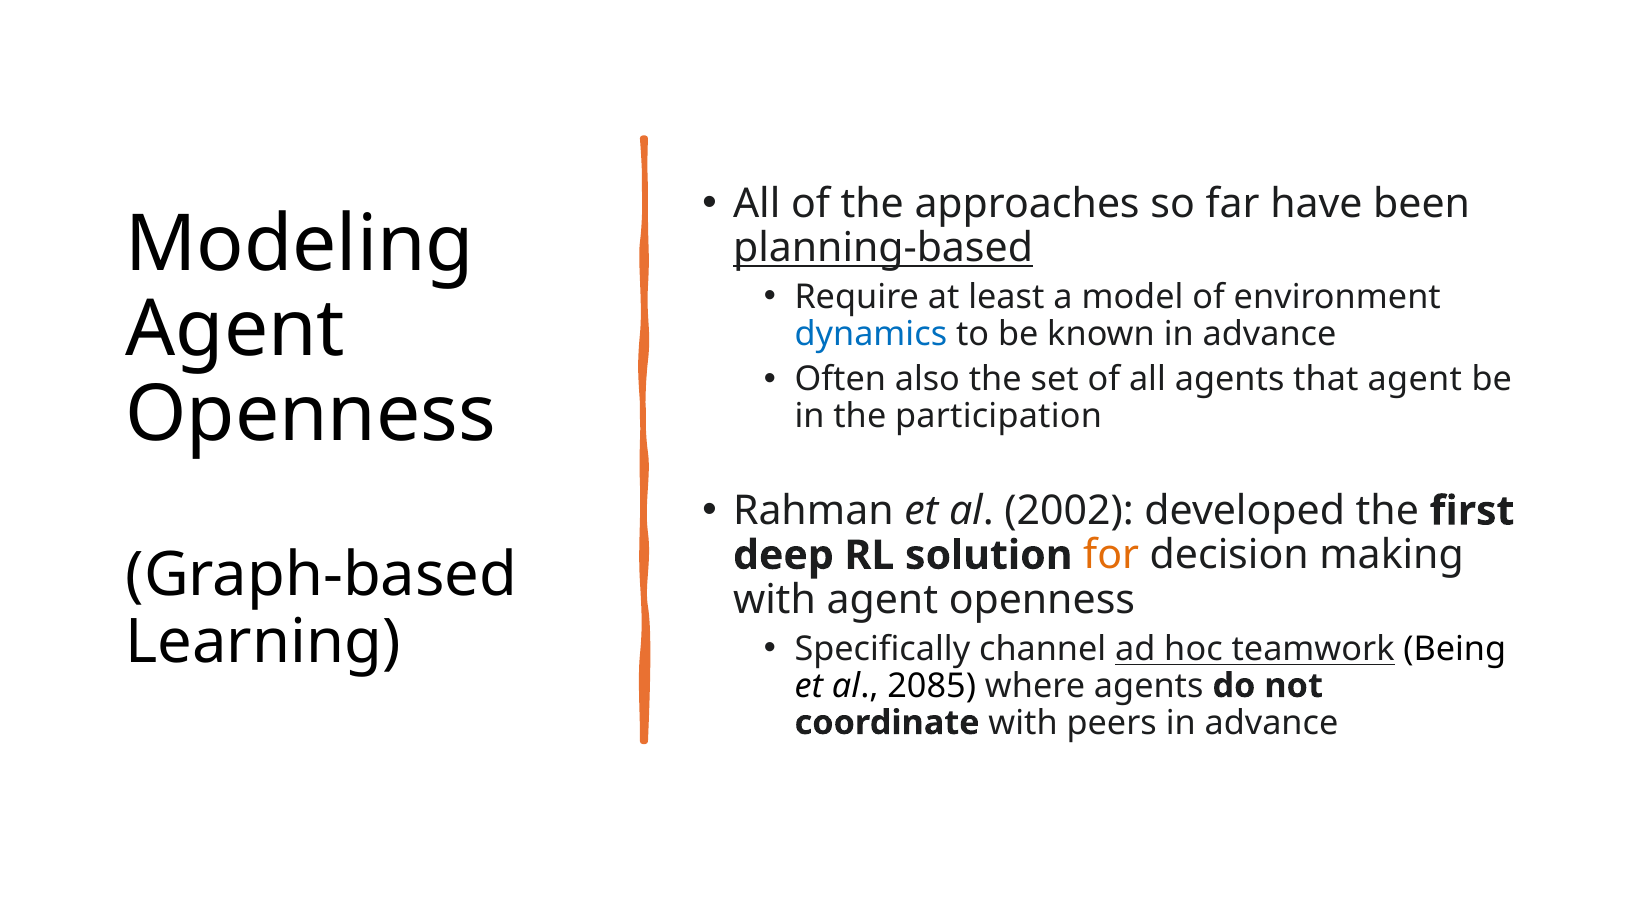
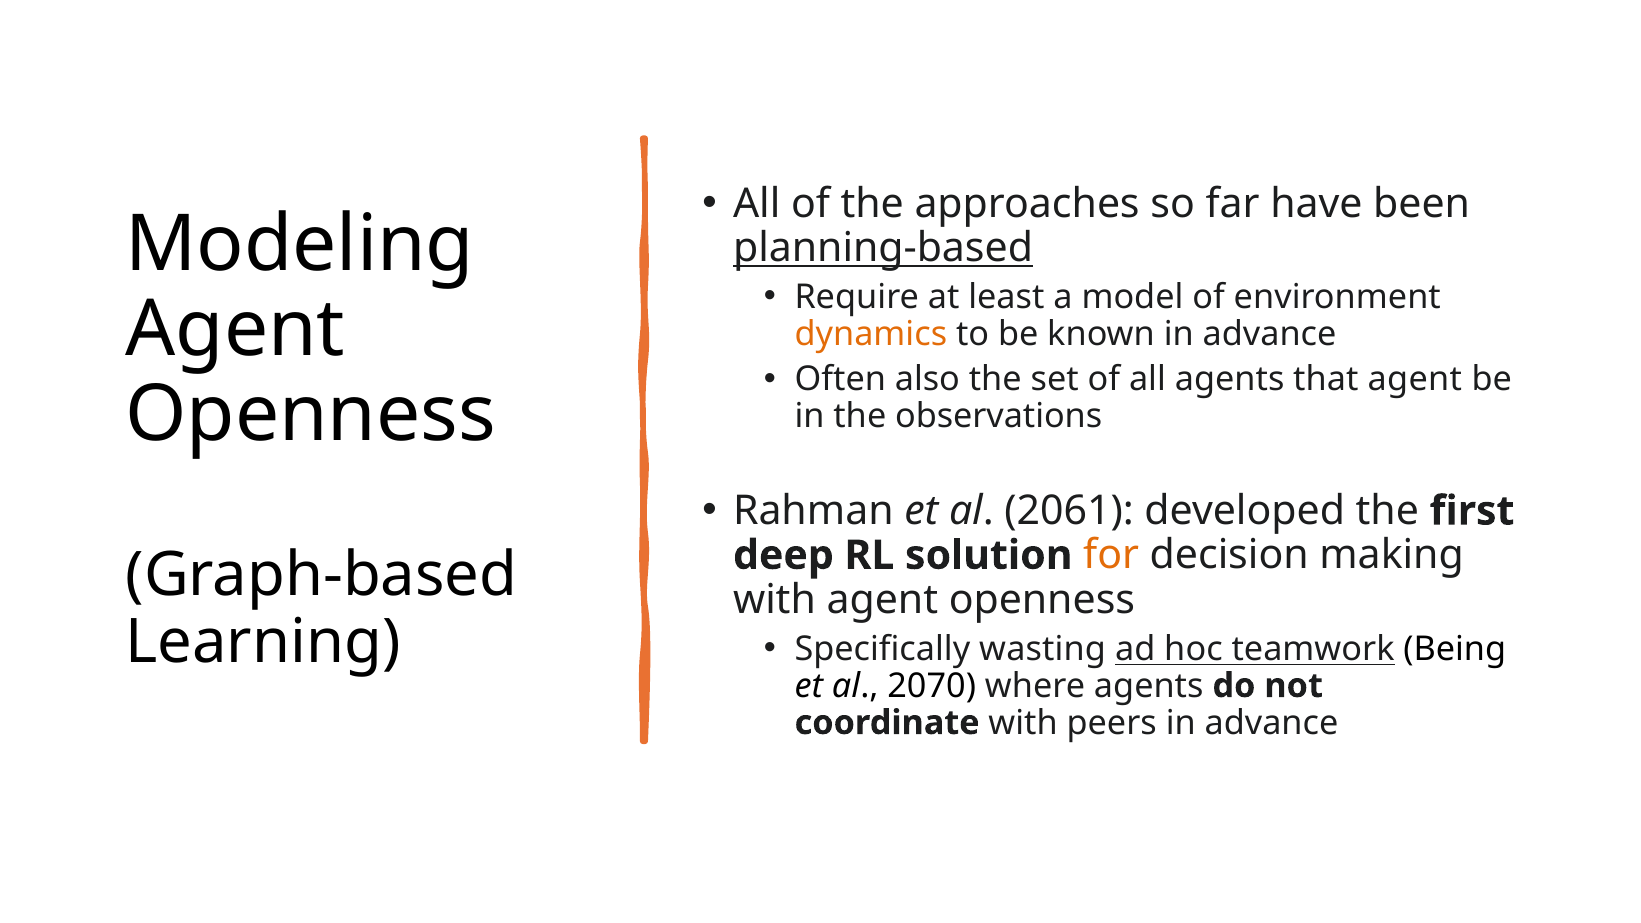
dynamics colour: blue -> orange (871, 334)
participation: participation -> observations (999, 416)
2002: 2002 -> 2061 (1069, 511)
channel: channel -> wasting (1043, 649)
2085: 2085 -> 2070 (932, 686)
